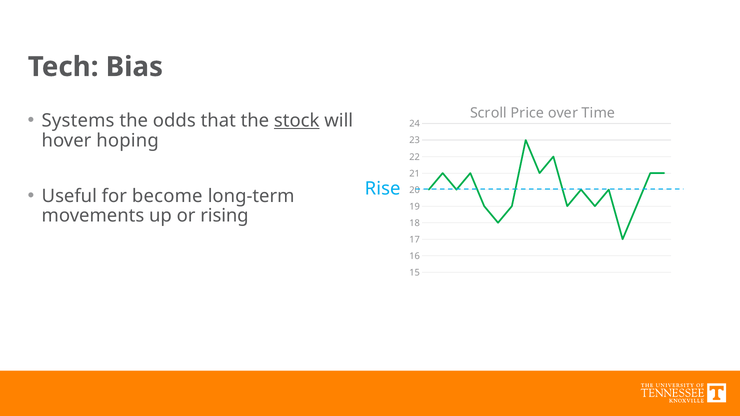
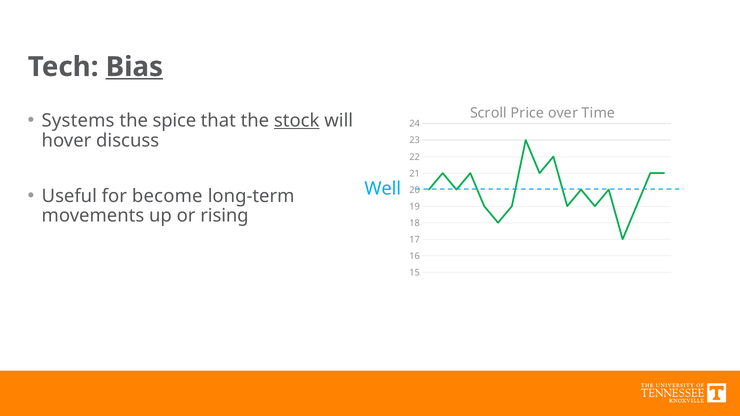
Bias underline: none -> present (134, 67)
odds: odds -> spice (174, 121)
hoping: hoping -> discuss (128, 141)
Rise: Rise -> Well (383, 189)
